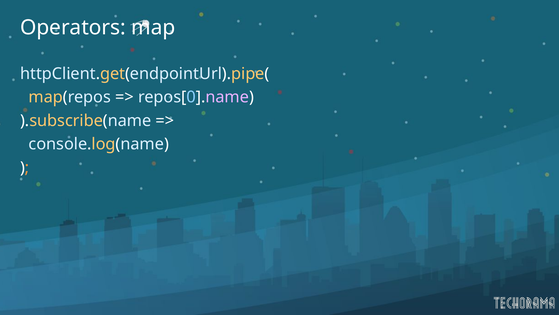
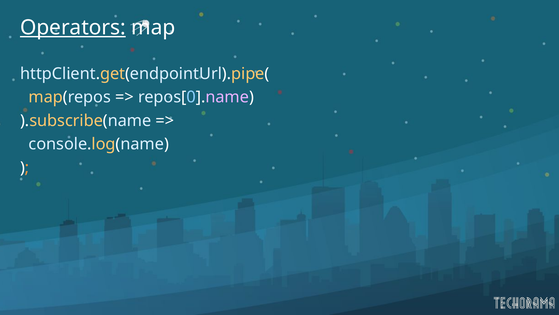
Operators underline: none -> present (73, 28)
